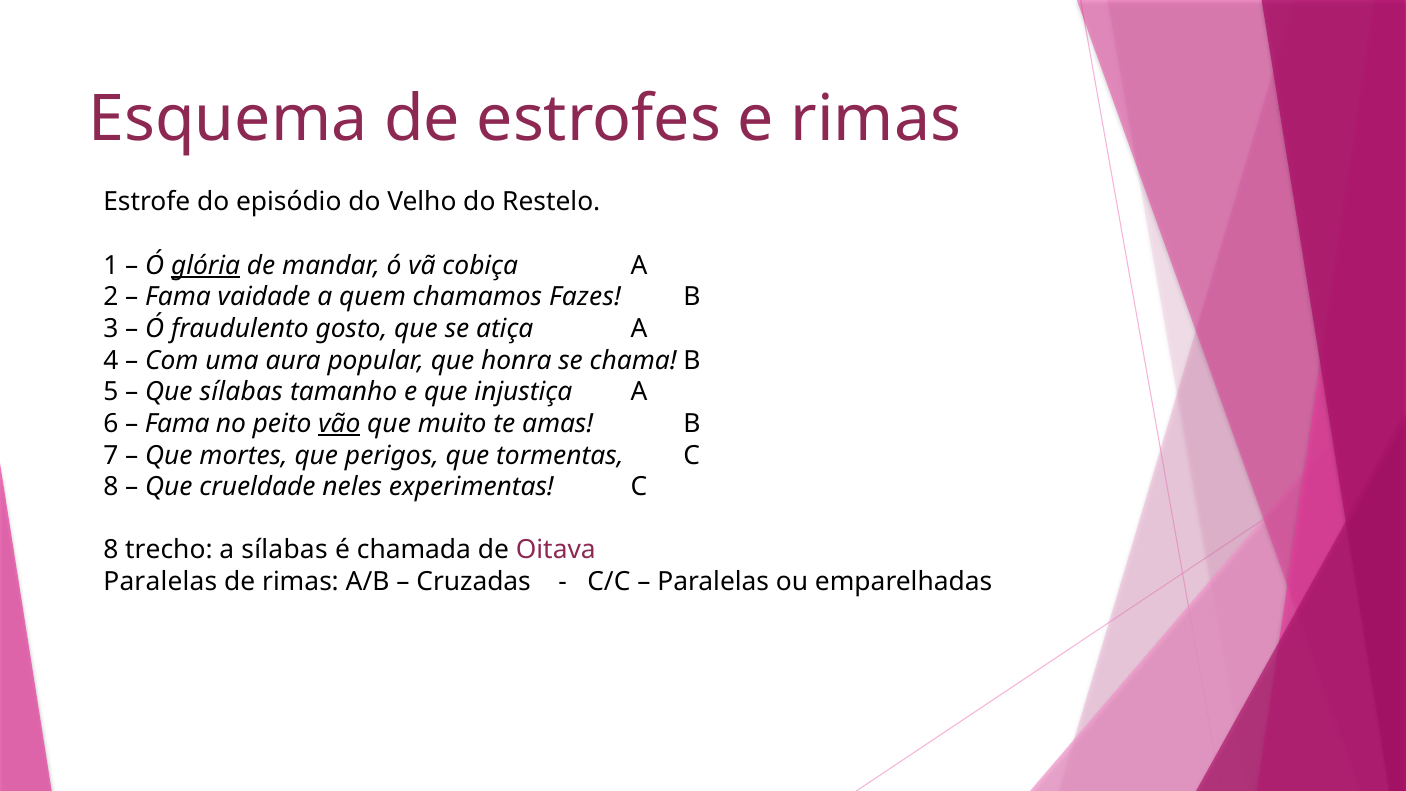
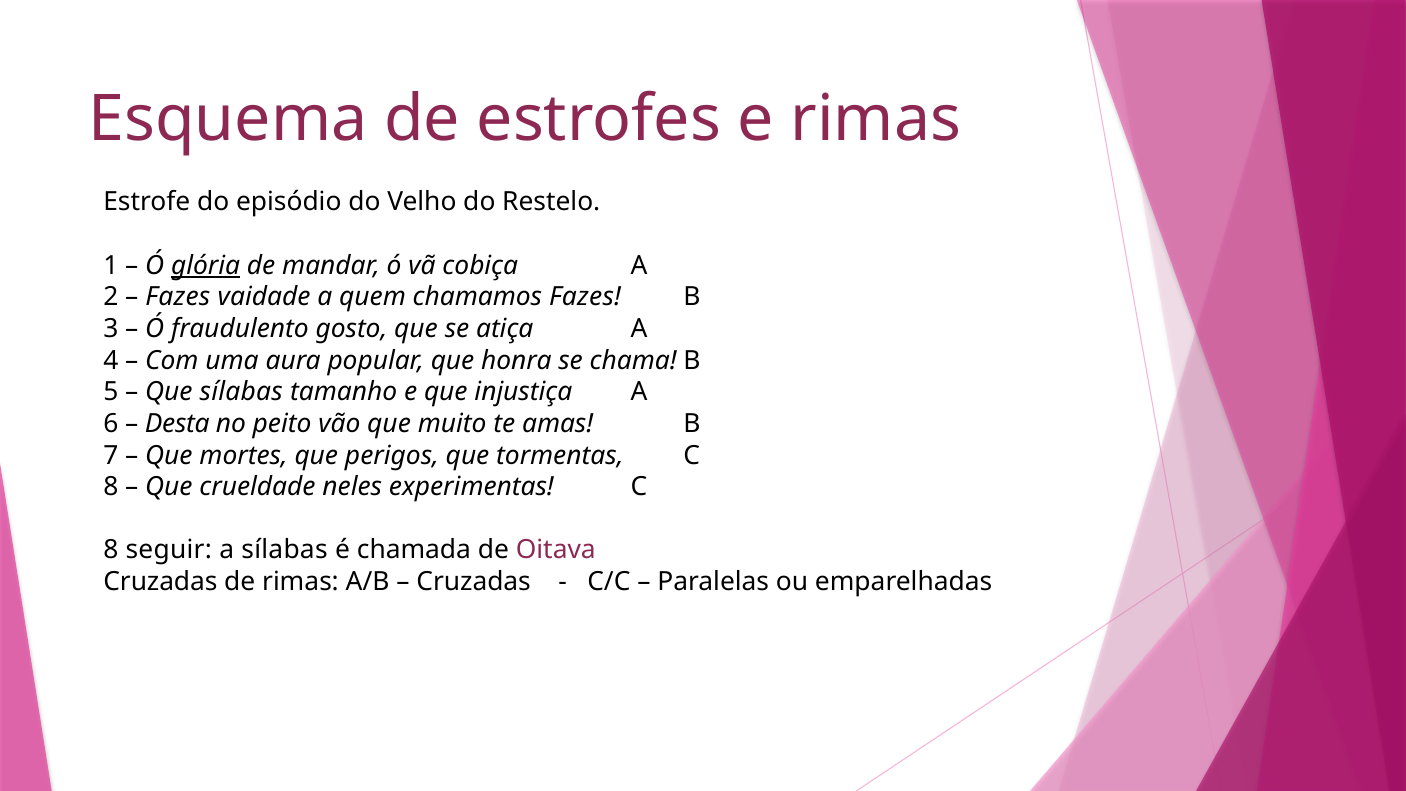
Fama: Fama -> Fazes (178, 297)
Fama: Fama -> Desta (177, 424)
vão underline: present -> none (339, 424)
trecho: trecho -> seguir (169, 550)
Paralelas: Paralelas -> Cruzadas (160, 582)
